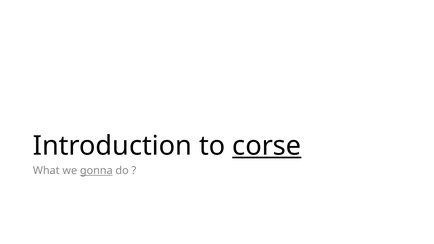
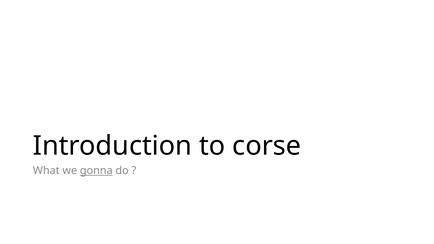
corse underline: present -> none (267, 146)
